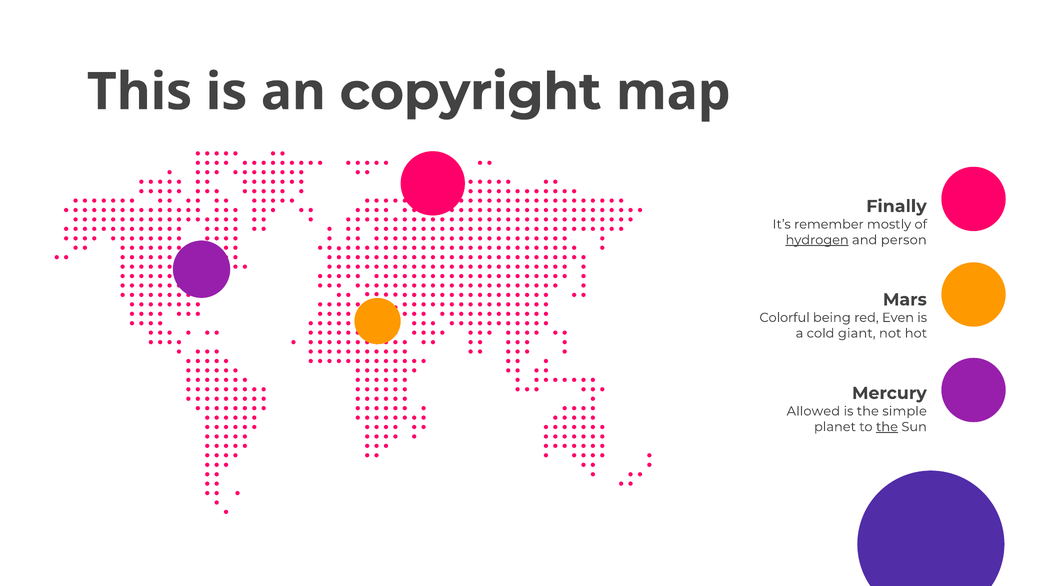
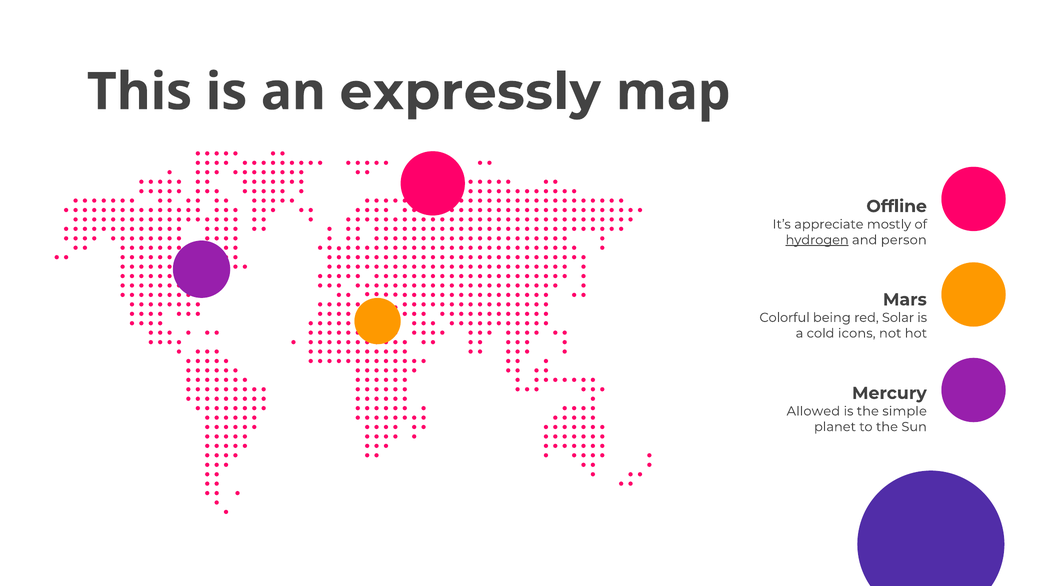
copyright: copyright -> expressly (470, 92)
Finally: Finally -> Offline (897, 206)
remember: remember -> appreciate (829, 224)
Even: Even -> Solar (898, 317)
giant: giant -> icons (857, 333)
the underline: present -> none (887, 427)
